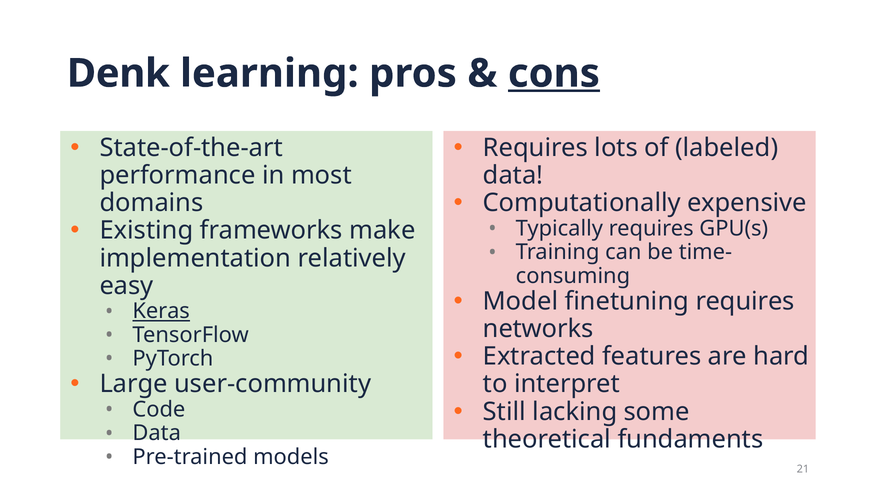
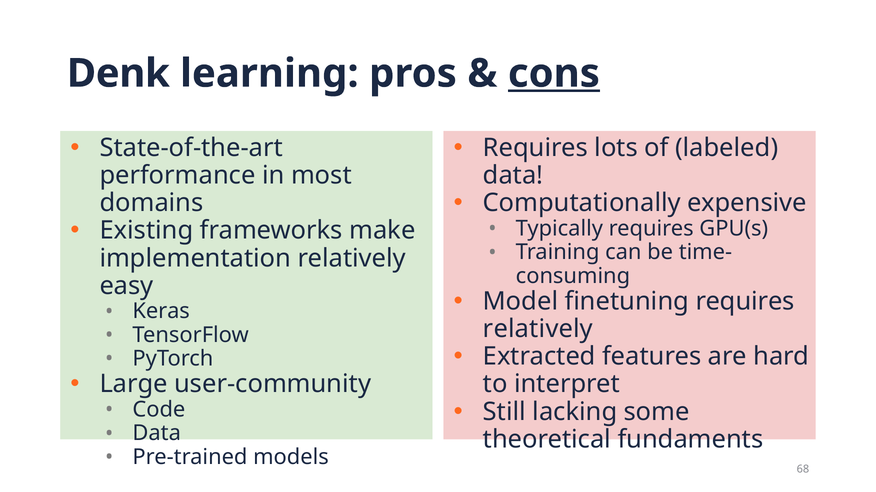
Keras underline: present -> none (161, 312)
networks: networks -> relatively (538, 329)
21: 21 -> 68 (803, 470)
